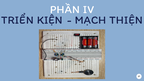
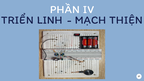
KIỆN: KIỆN -> LINH (50, 20)
